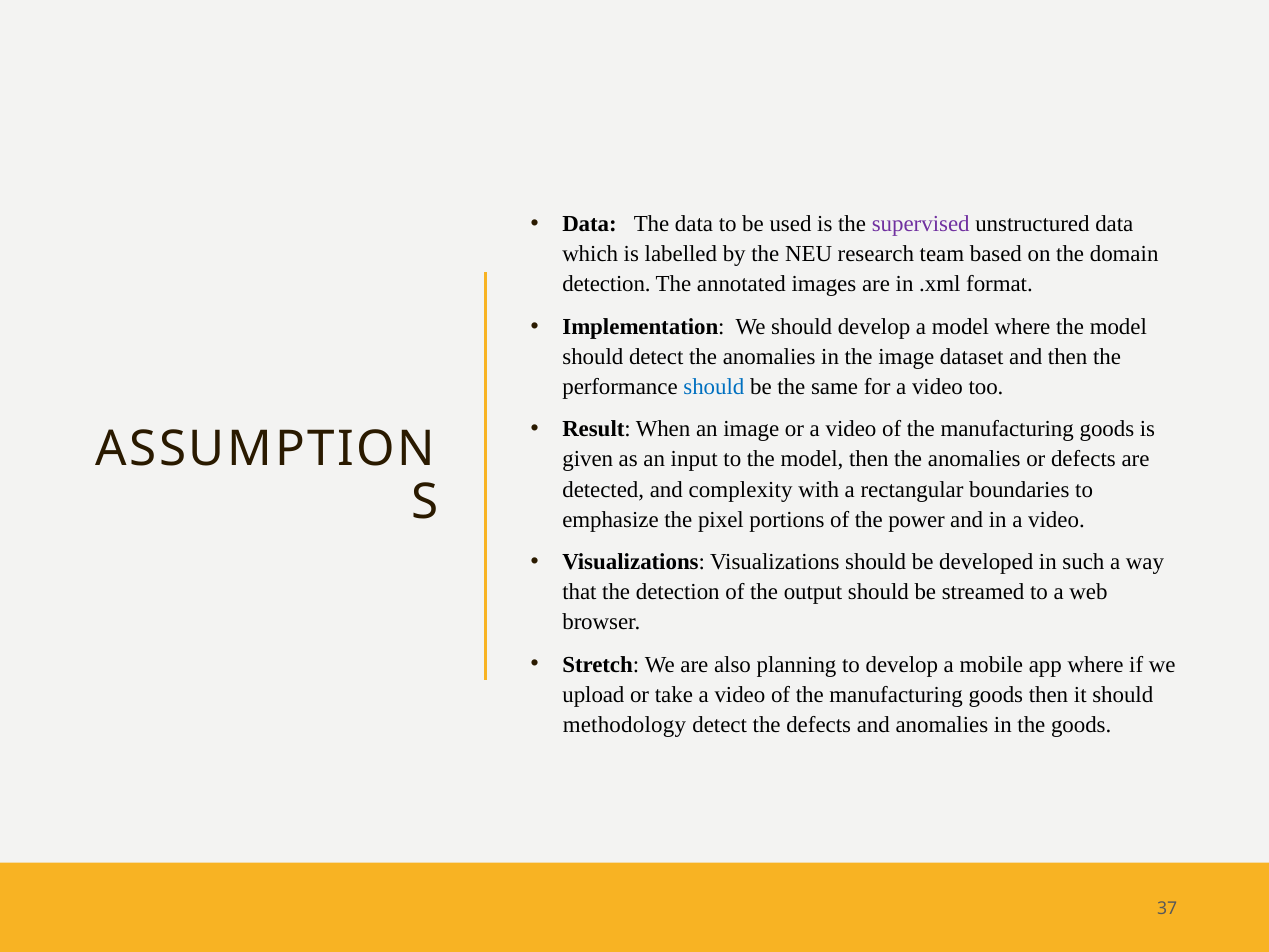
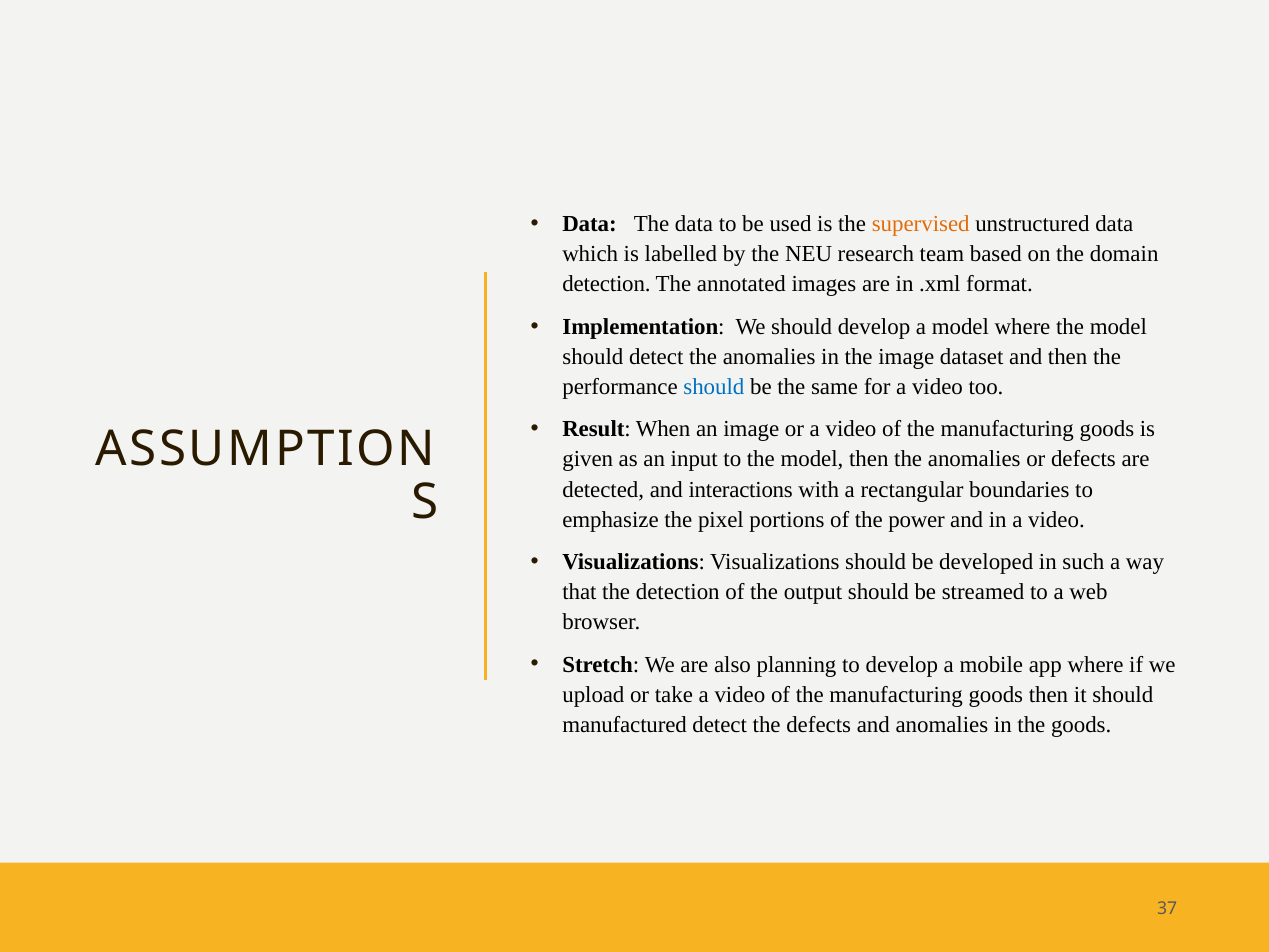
supervised colour: purple -> orange (921, 224)
complexity: complexity -> interactions (741, 489)
methodology: methodology -> manufactured (625, 725)
